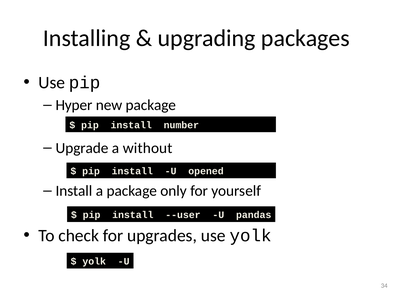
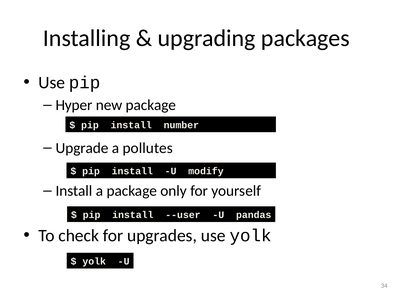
without: without -> pollutes (148, 148)
opened: opened -> modify (206, 171)
